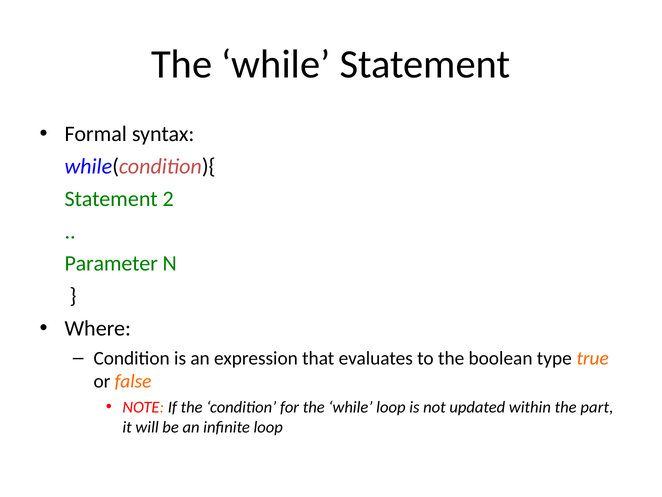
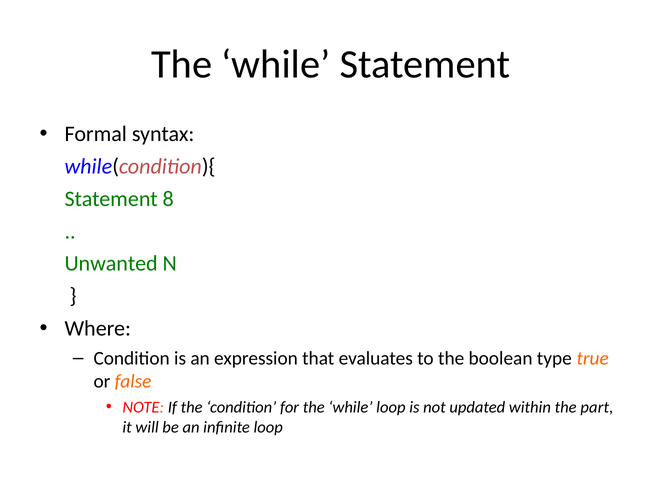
2: 2 -> 8 (168, 199)
Parameter: Parameter -> Unwanted (111, 263)
